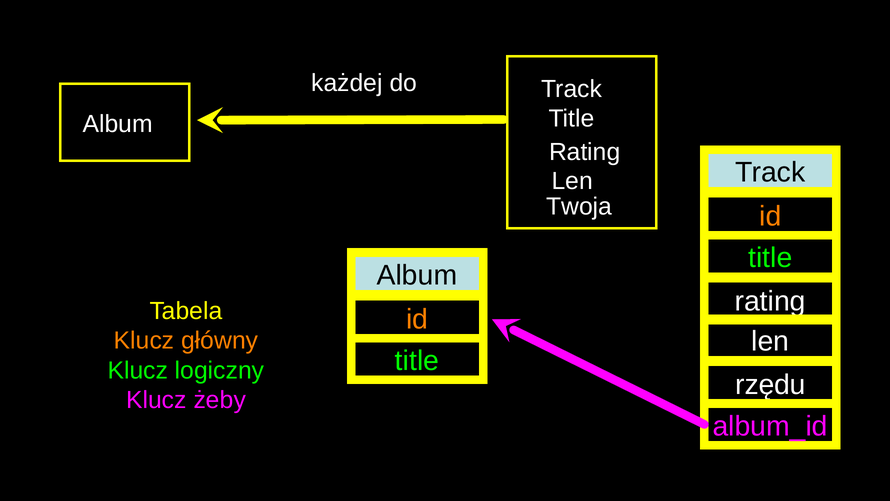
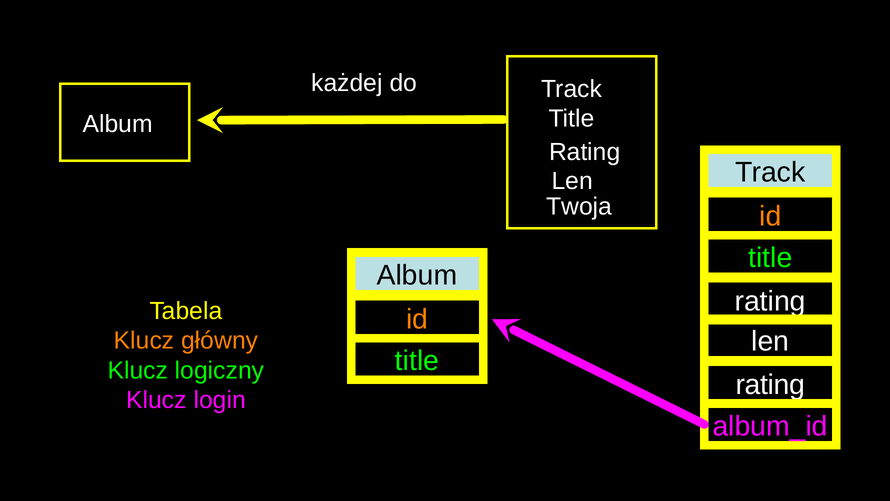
rzędu: rzędu -> rating (770, 384)
żeby: żeby -> login (220, 400)
